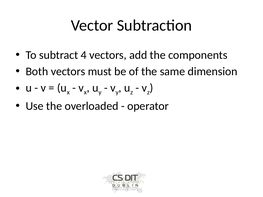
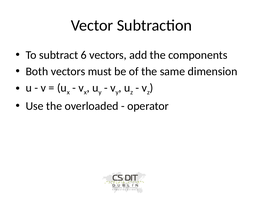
4: 4 -> 6 (84, 55)
